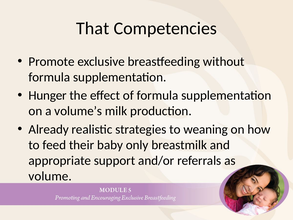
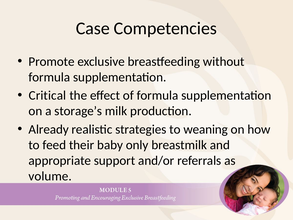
That: That -> Case (93, 28)
Hunger: Hunger -> Critical (47, 95)
volume’s: volume’s -> storage’s (78, 111)
